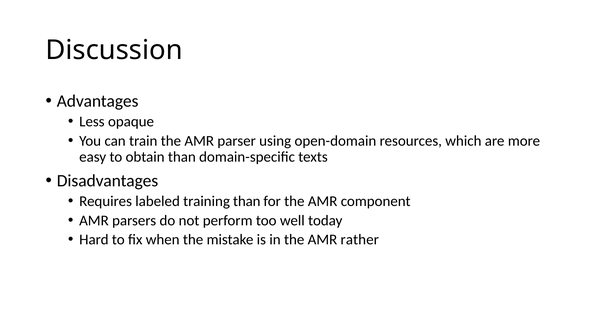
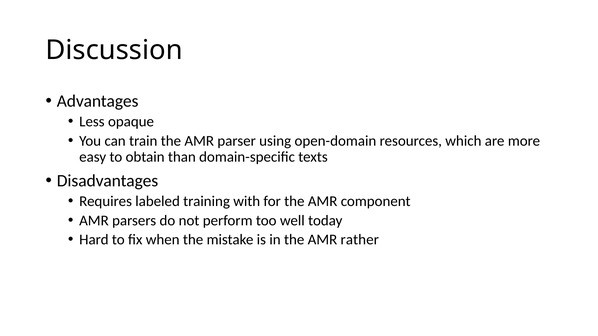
training than: than -> with (247, 201)
